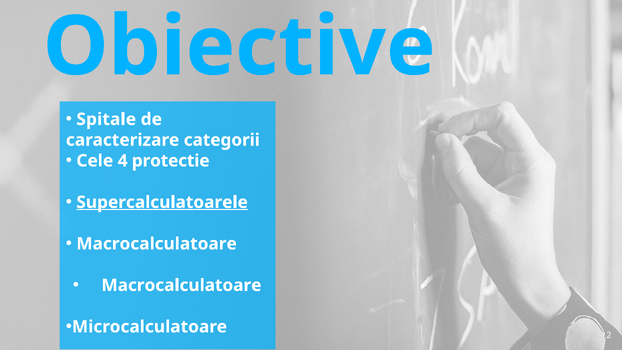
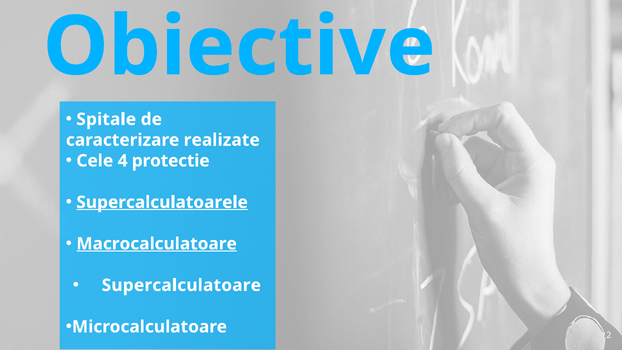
categorii: categorii -> realizate (222, 140)
Macrocalculatoare underline: none -> present (157, 244)
Macrocalculatoare: Macrocalculatoare -> Supercalculatoare (181, 285)
